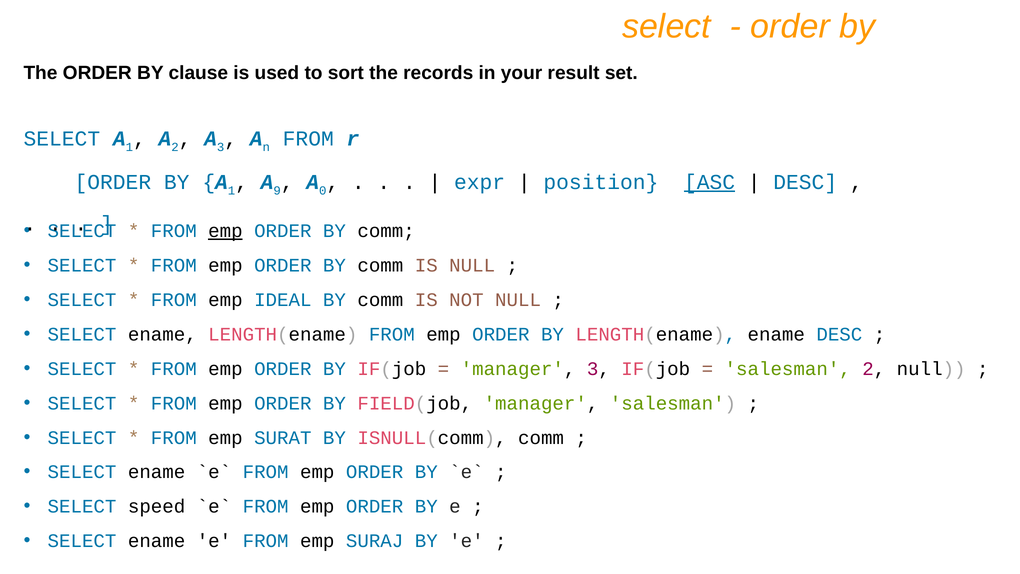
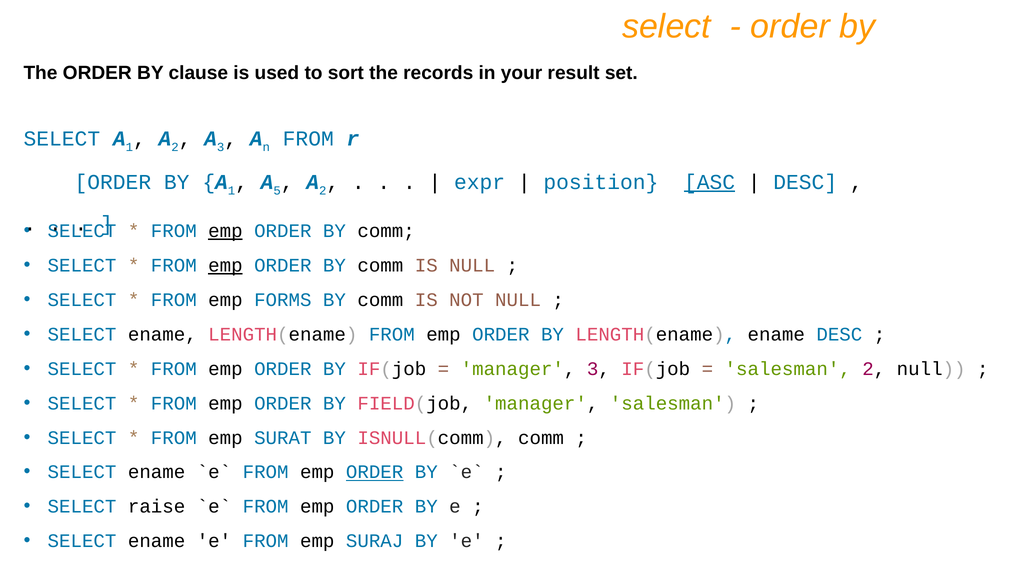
9: 9 -> 5 (277, 190)
0: 0 -> 2 (323, 190)
emp underline: none -> present (225, 265)
IDEAL: IDEAL -> FORMS (283, 300)
ORDER underline: none -> present (375, 472)
speed: speed -> raise (157, 506)
